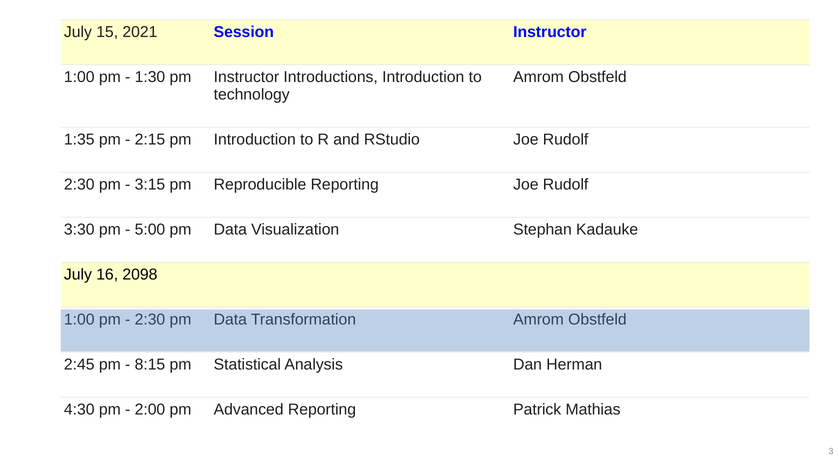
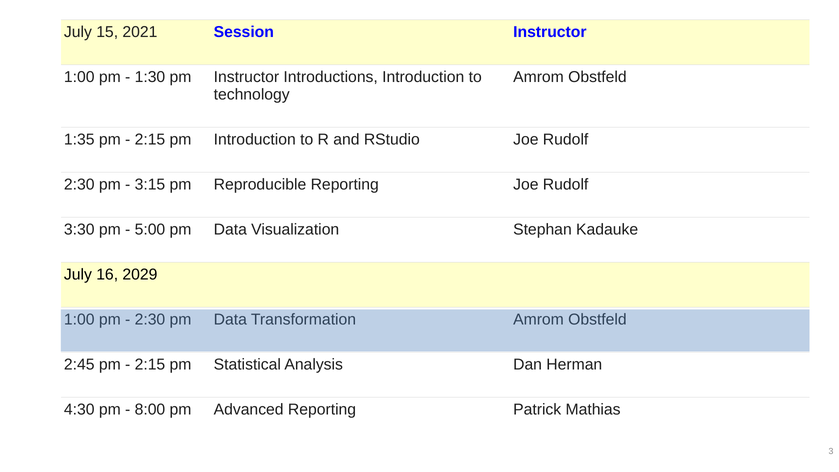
2098: 2098 -> 2029 (140, 274)
8:15: 8:15 -> 2:15 (150, 364)
2:00: 2:00 -> 8:00 (150, 409)
